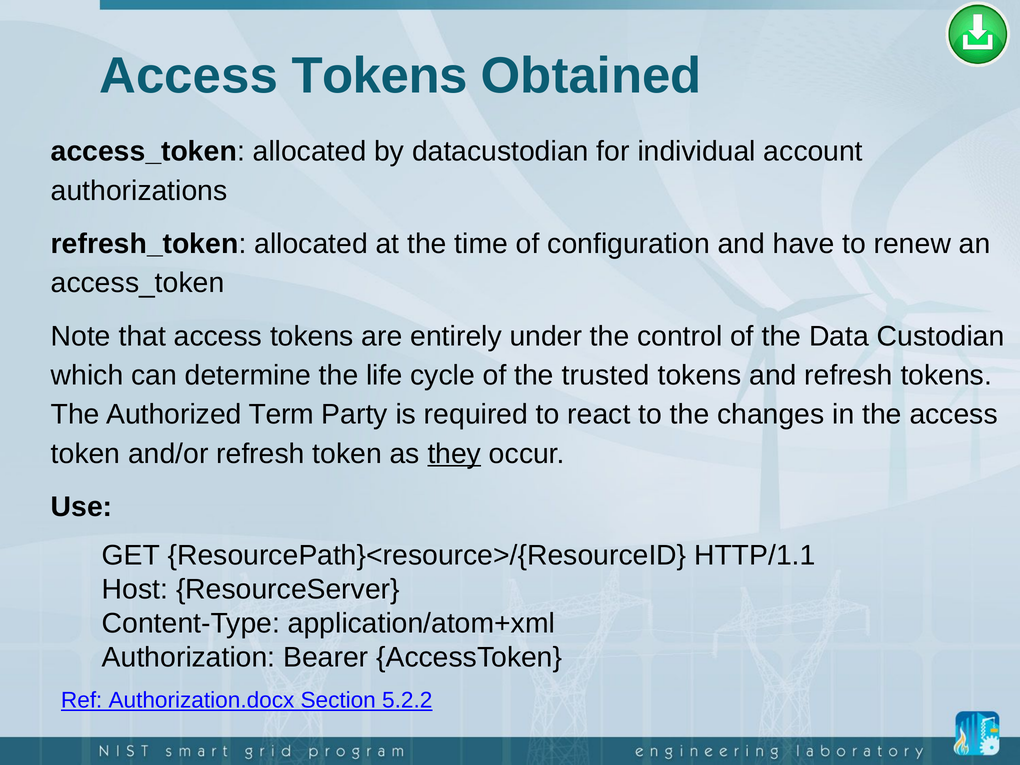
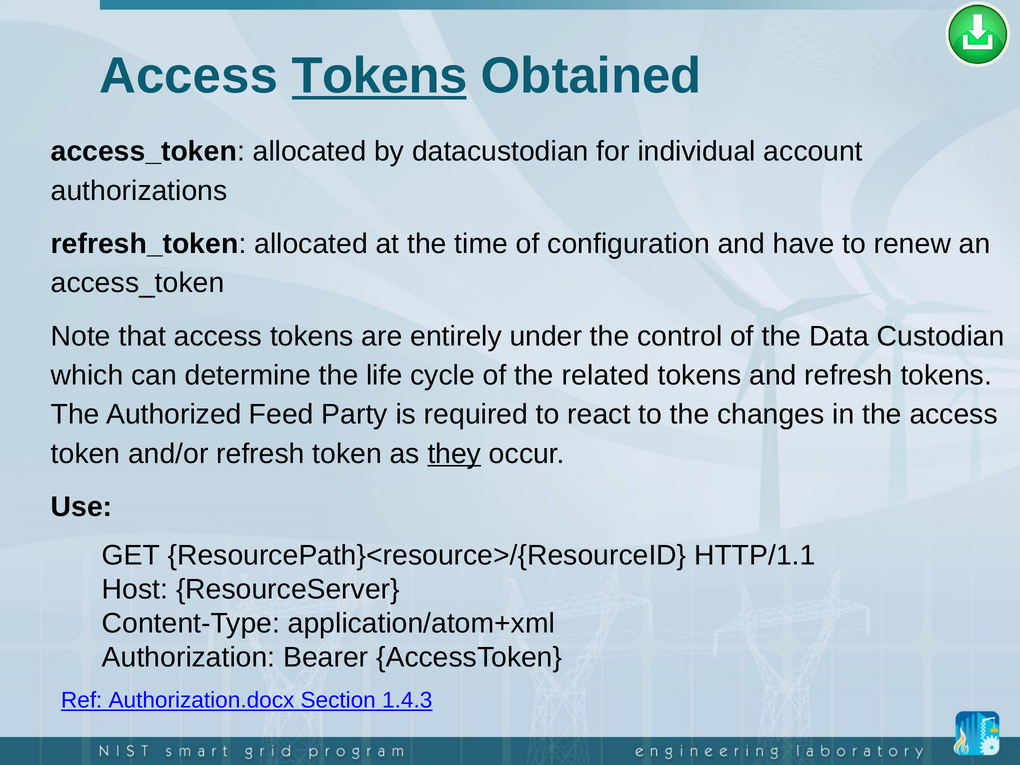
Tokens underline: none -> present (380, 76)
trusted: trusted -> related (606, 375)
Term: Term -> Feed (281, 415)
5.2.2: 5.2.2 -> 1.4.3 (407, 700)
